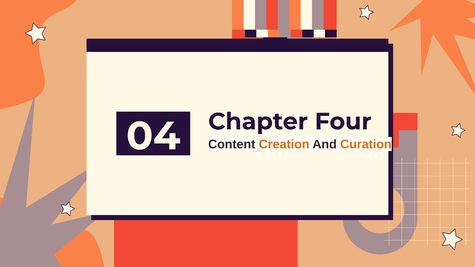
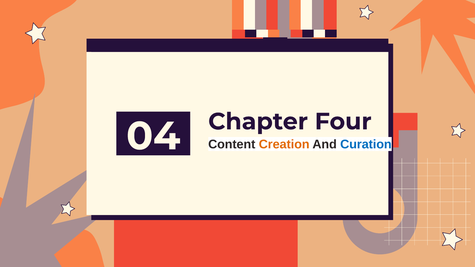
Curation colour: orange -> blue (366, 144)
